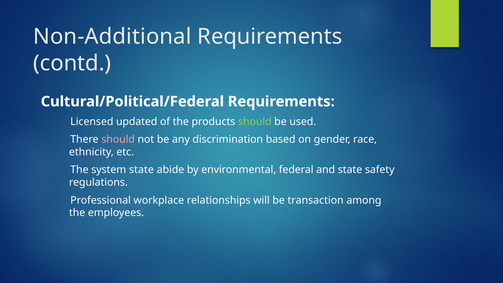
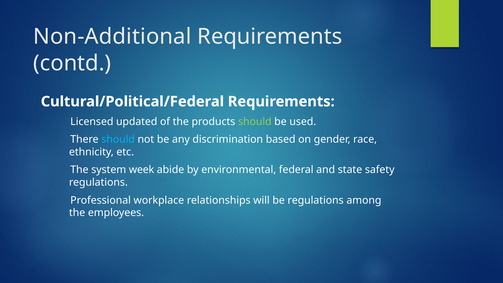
should colour: pink -> light blue (118, 139)
system state: state -> week (142, 170)
be transaction: transaction -> regulations (316, 200)
